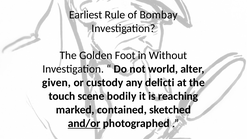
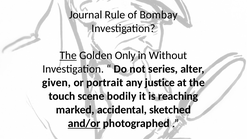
Earliest: Earliest -> Journal (86, 15)
The underline: none -> present (68, 55)
Foot: Foot -> Only (125, 55)
world: world -> series (163, 69)
custody: custody -> portrait (105, 83)
delicti: delicti -> justice (160, 83)
contained: contained -> accidental (122, 110)
